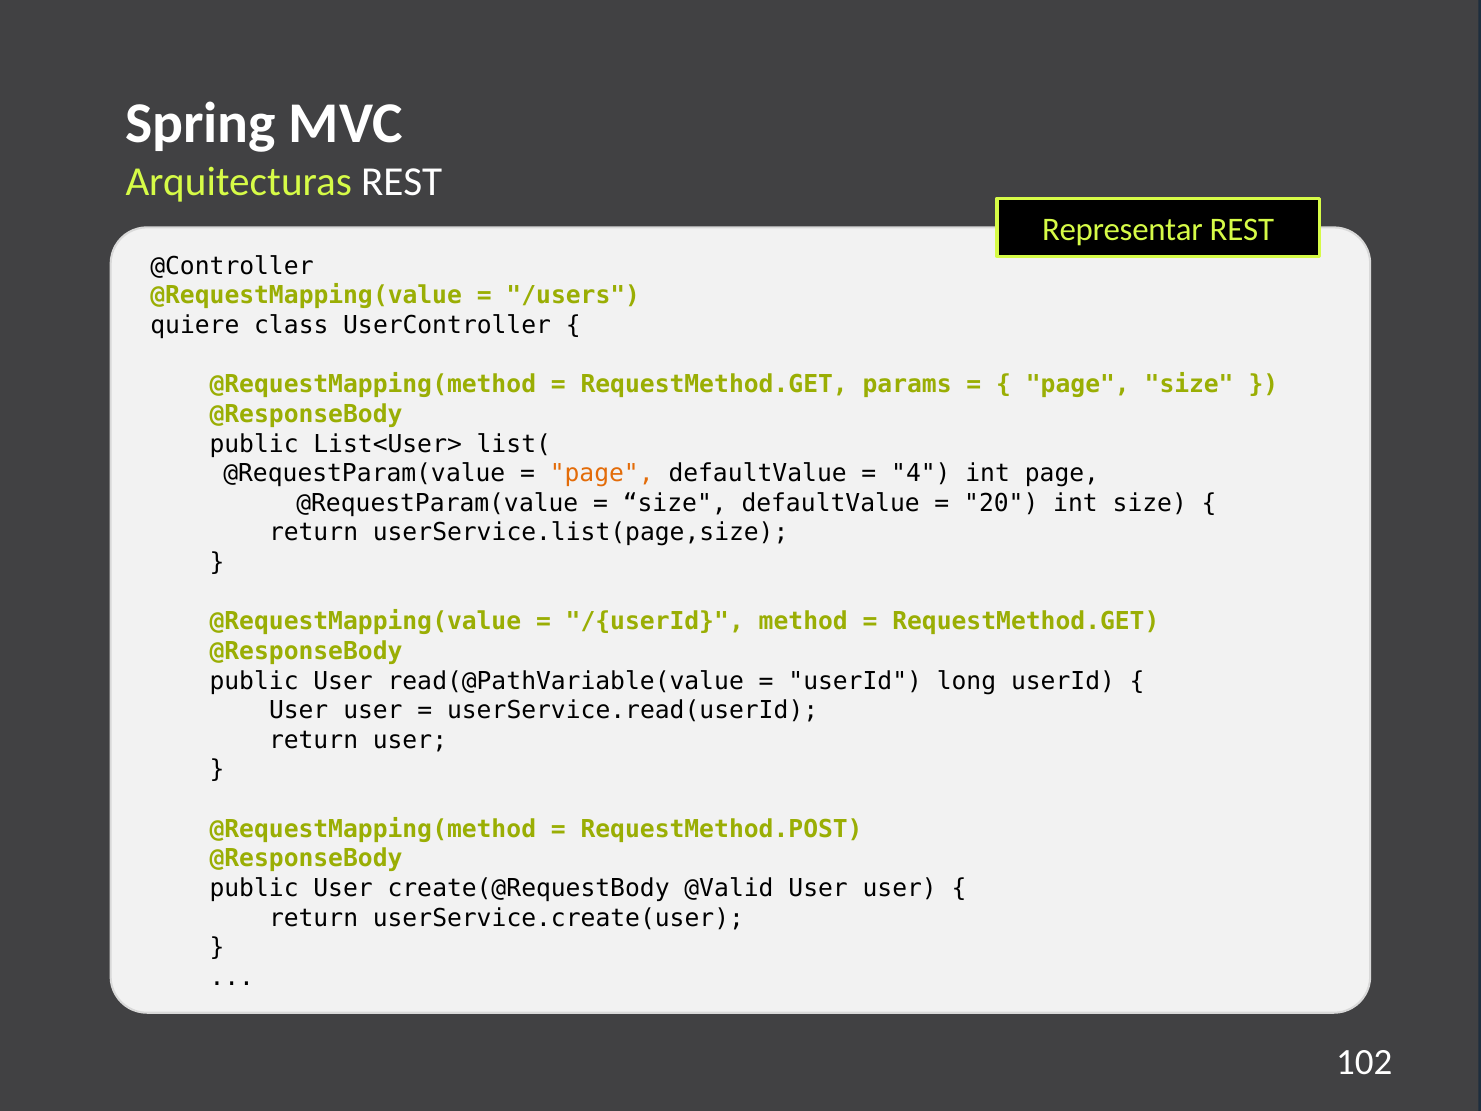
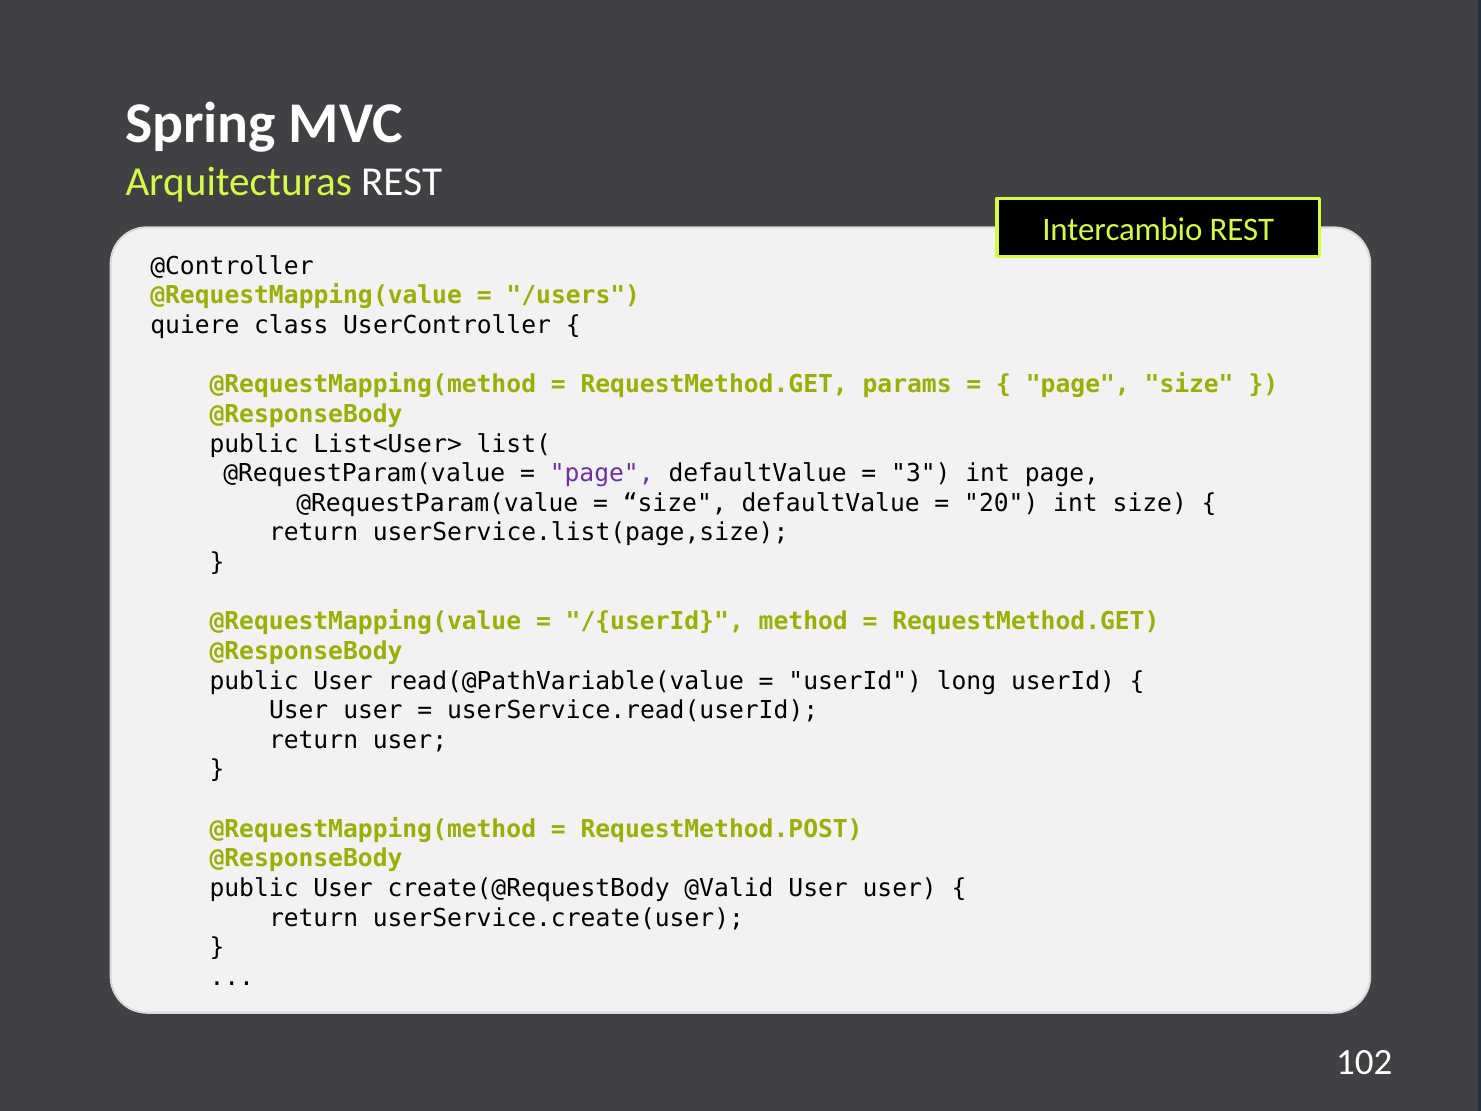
Representar: Representar -> Intercambio (1122, 230)
page colour: orange -> purple (602, 473)
4: 4 -> 3 (921, 473)
